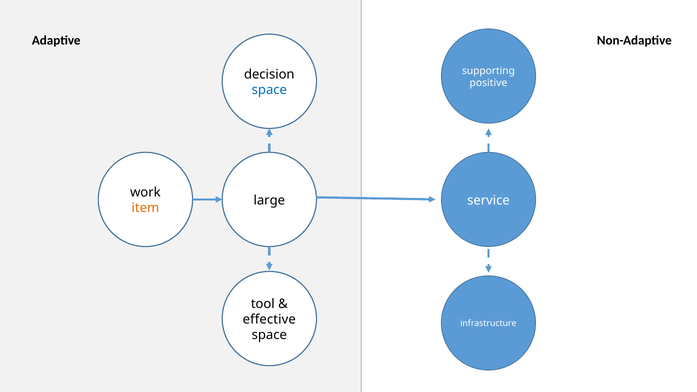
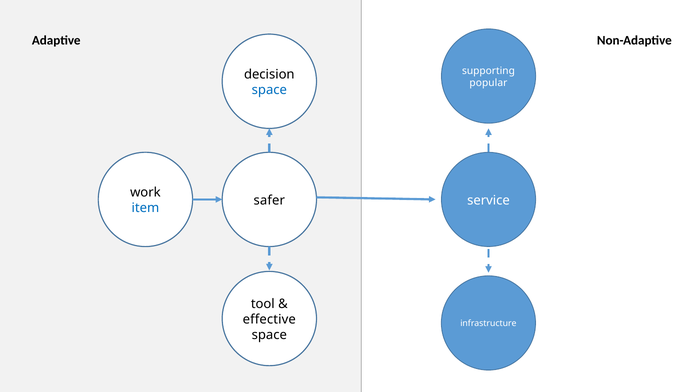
positive: positive -> popular (488, 83)
large: large -> safer (269, 200)
item colour: orange -> blue (145, 208)
